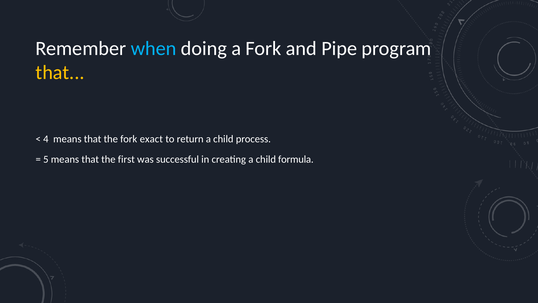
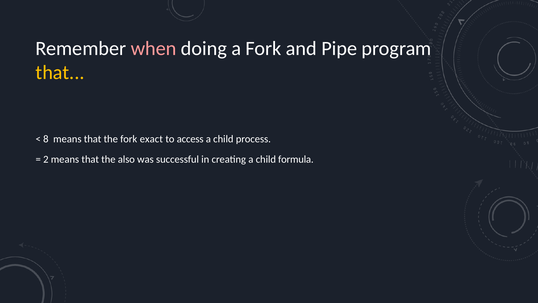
when colour: light blue -> pink (154, 48)
4: 4 -> 8 (46, 139)
return: return -> access (190, 139)
5: 5 -> 2 (46, 159)
first: first -> also (126, 159)
